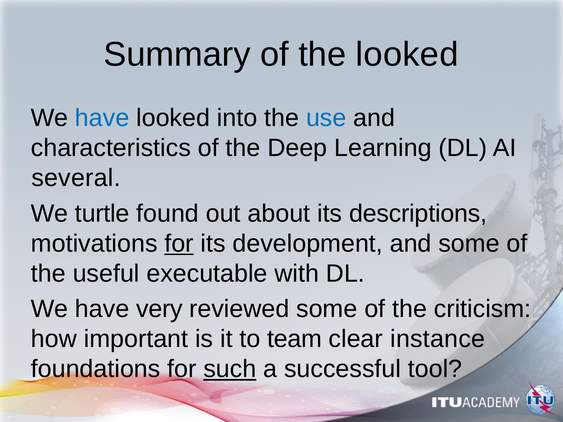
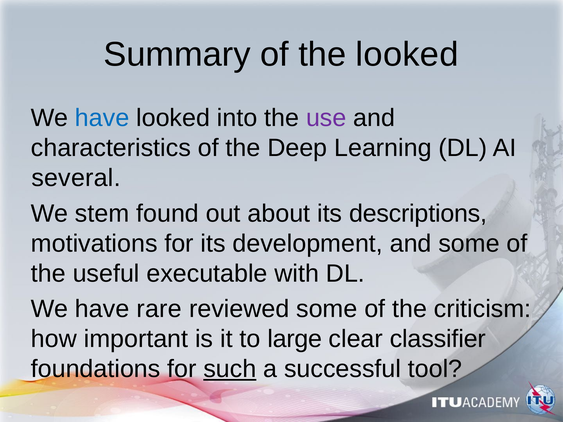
use colour: blue -> purple (326, 118)
turtle: turtle -> stem (102, 214)
for underline: present -> none (179, 244)
very: very -> rare (159, 309)
team: team -> large (295, 339)
instance: instance -> classifier (438, 339)
